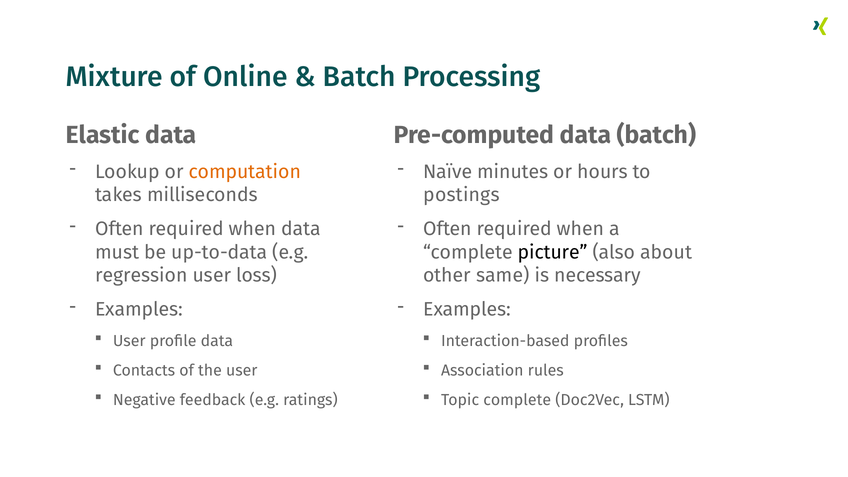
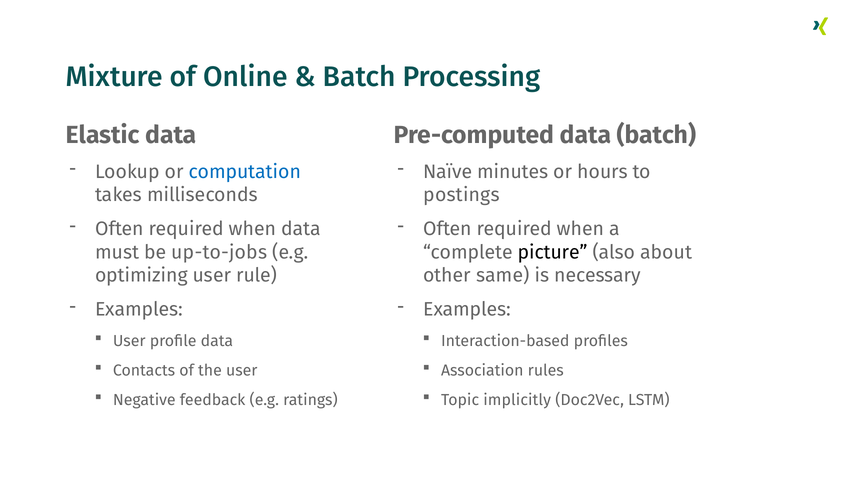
computation colour: orange -> blue (245, 172)
up-to-data: up-to-data -> up-to-jobs (219, 252)
regression: regression -> optimizing (141, 275)
loss: loss -> rule (257, 275)
Topic complete: complete -> implicitly (517, 400)
